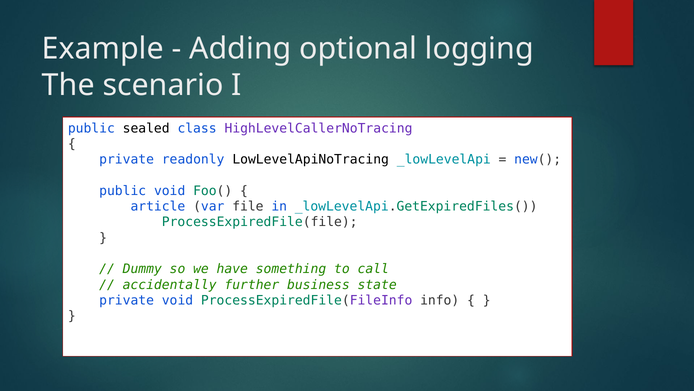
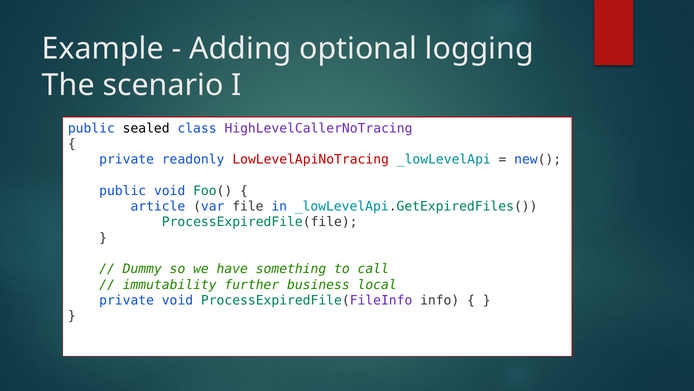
LowLevelApiNoTracing colour: black -> red (311, 159)
accidentally: accidentally -> immutability (170, 284)
state: state -> local (377, 284)
